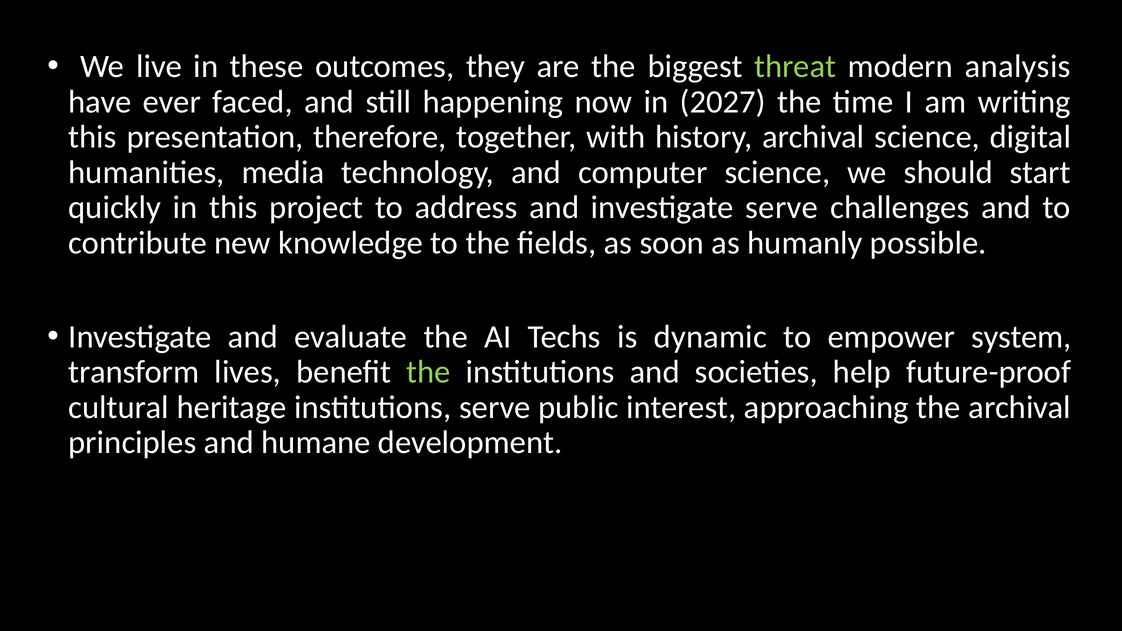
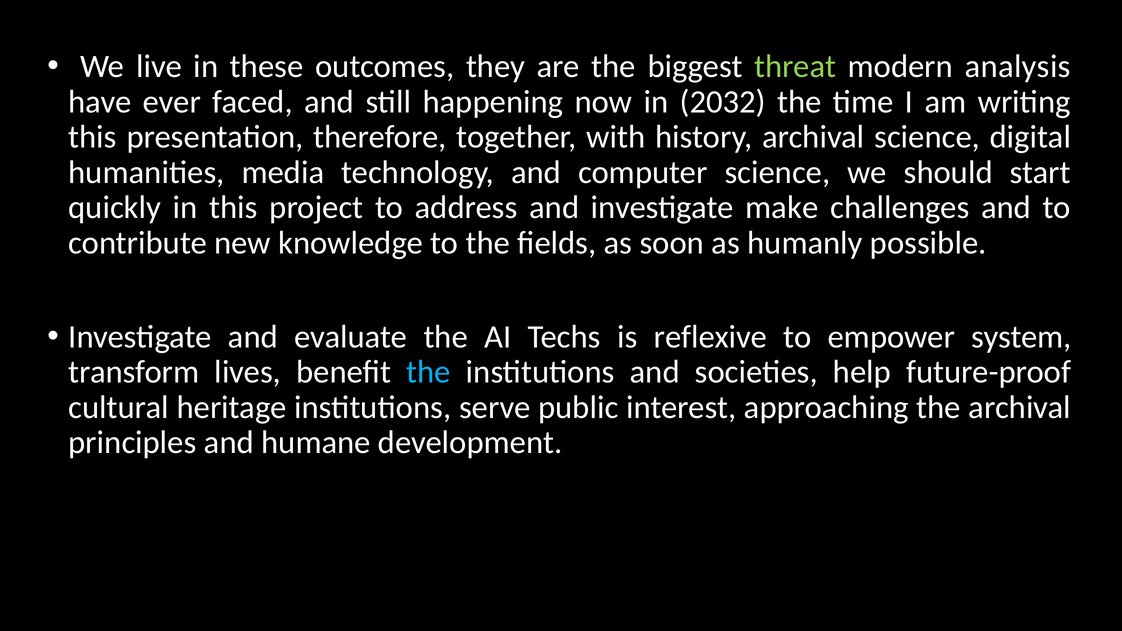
2027: 2027 -> 2032 (723, 102)
investigate serve: serve -> make (782, 208)
dynamic: dynamic -> reflexive (710, 337)
the colour: light green -> light blue (429, 372)
